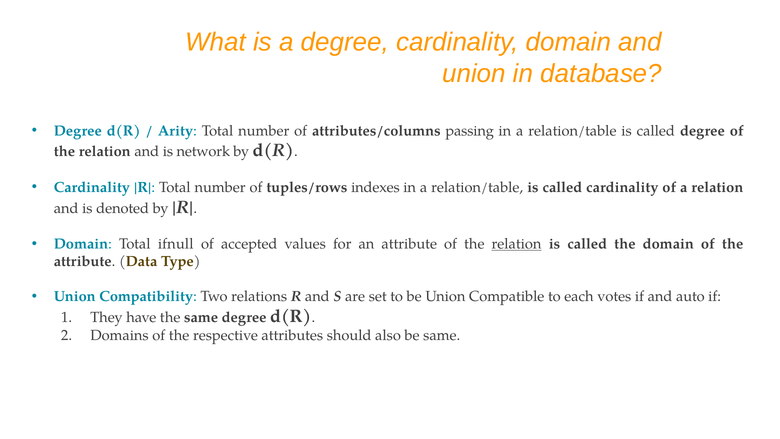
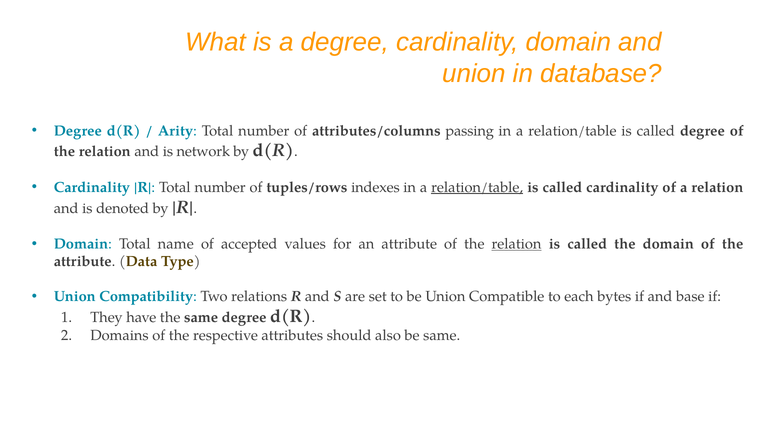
relation/table underline: none -> present (477, 187)
ifnull: ifnull -> name (176, 244)
votes: votes -> bytes (614, 296)
auto: auto -> base (690, 296)
